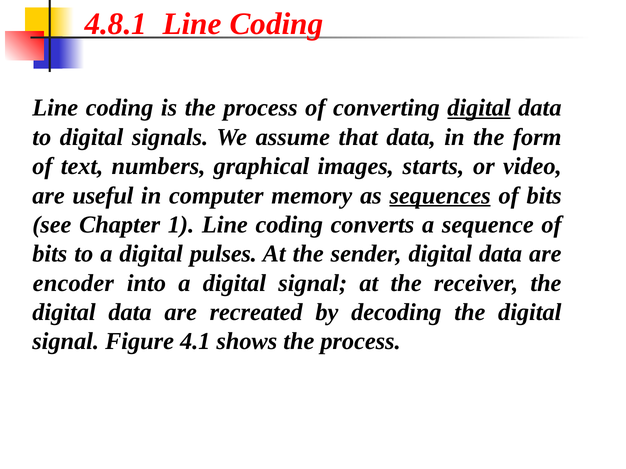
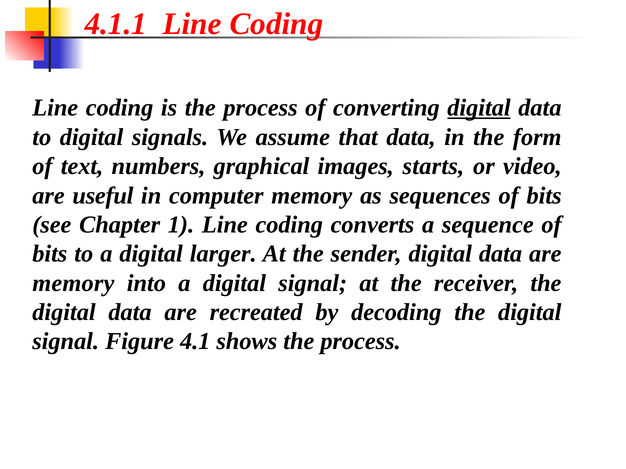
4.8.1: 4.8.1 -> 4.1.1 (116, 24)
sequences underline: present -> none (440, 196)
pulses: pulses -> larger (223, 254)
encoder: encoder -> memory (73, 283)
